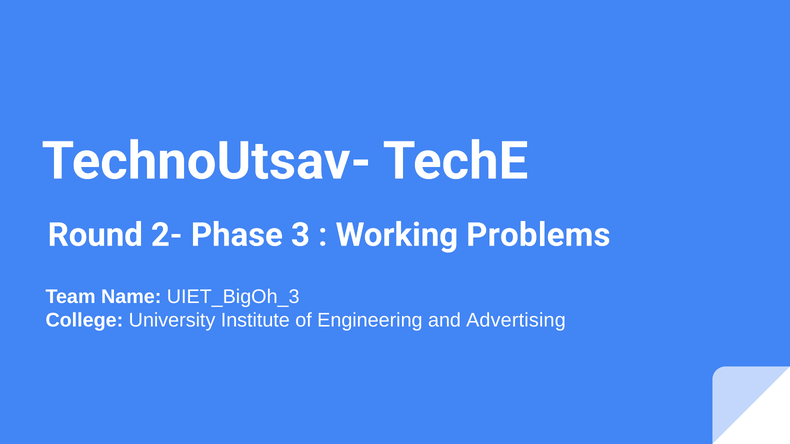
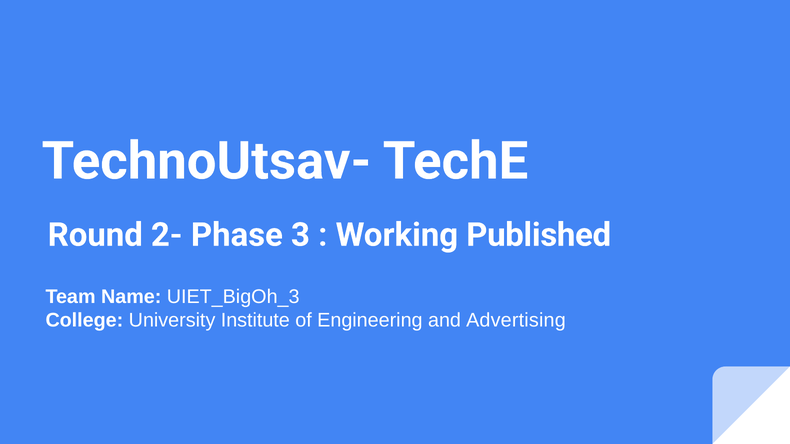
Problems: Problems -> Published (539, 235)
